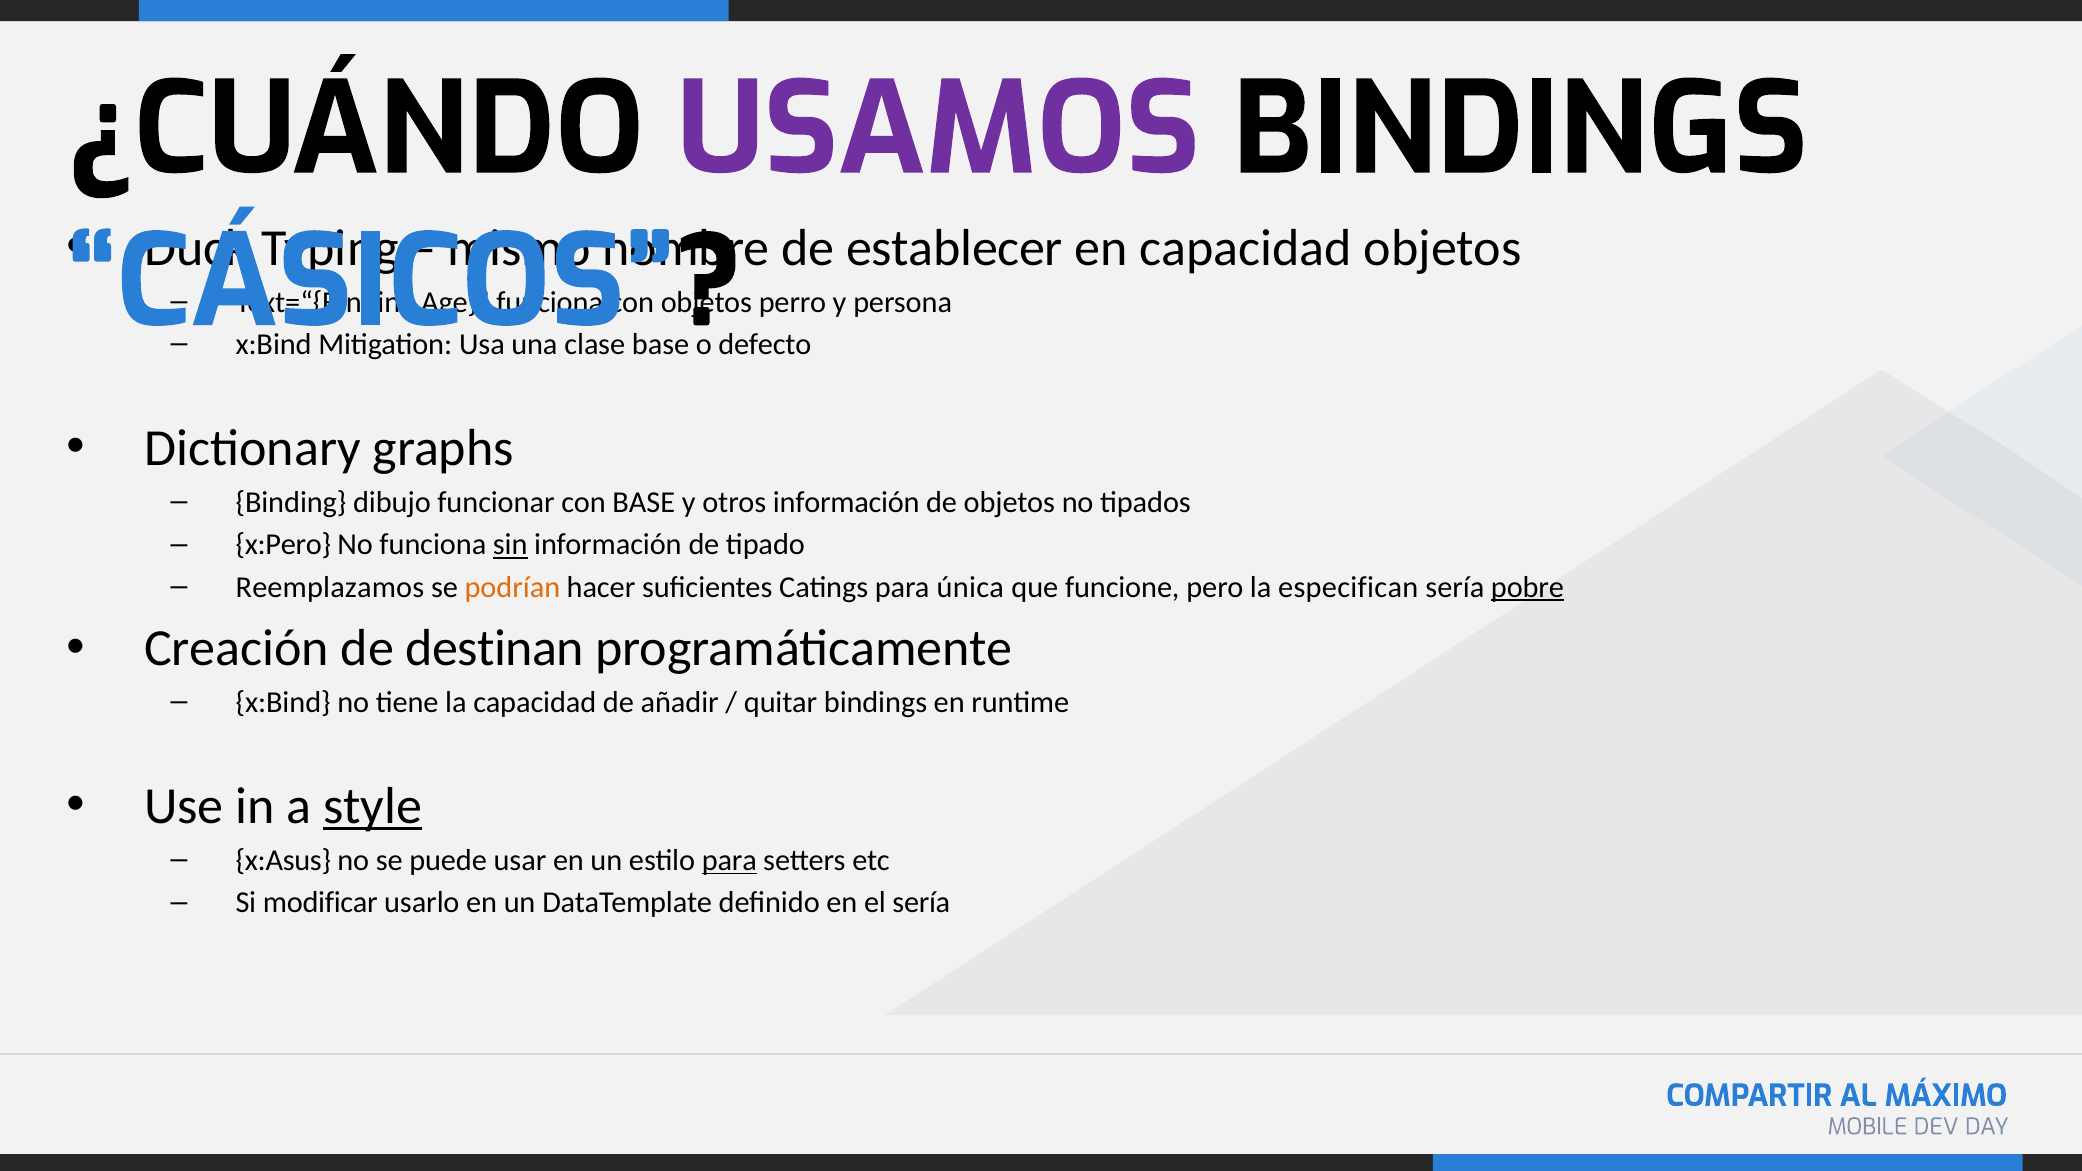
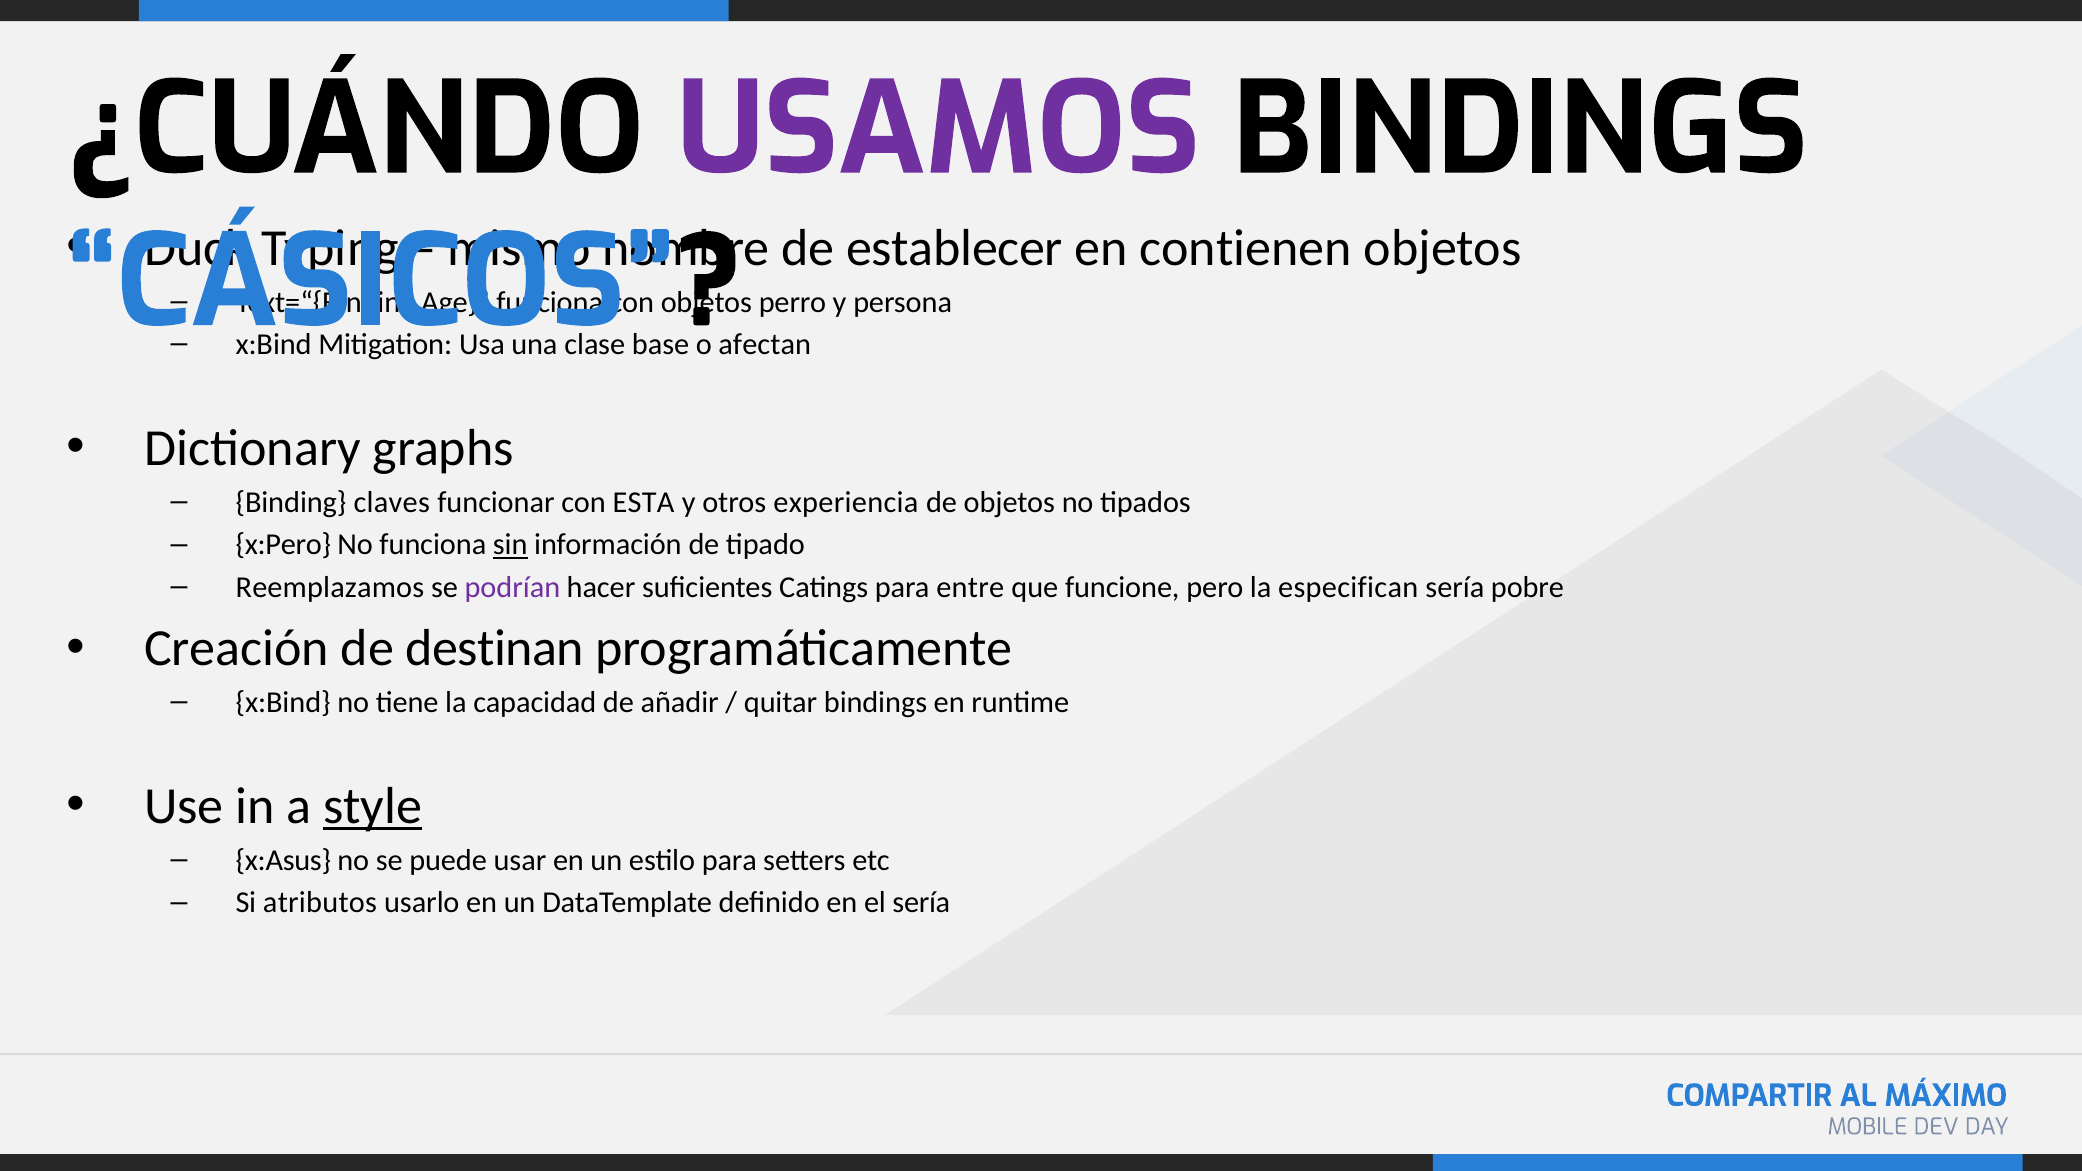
en capacidad: capacidad -> contienen (1246, 248)
defecto: defecto -> afectan (765, 345)
dibujo: dibujo -> claves (392, 502)
con BASE: BASE -> ESTA (644, 502)
otros información: información -> experiencia (846, 502)
podrían colour: orange -> purple (512, 587)
única: única -> entre (970, 587)
pobre underline: present -> none (1527, 587)
para underline: present -> none (729, 860)
modificar: modificar -> atributos (320, 903)
